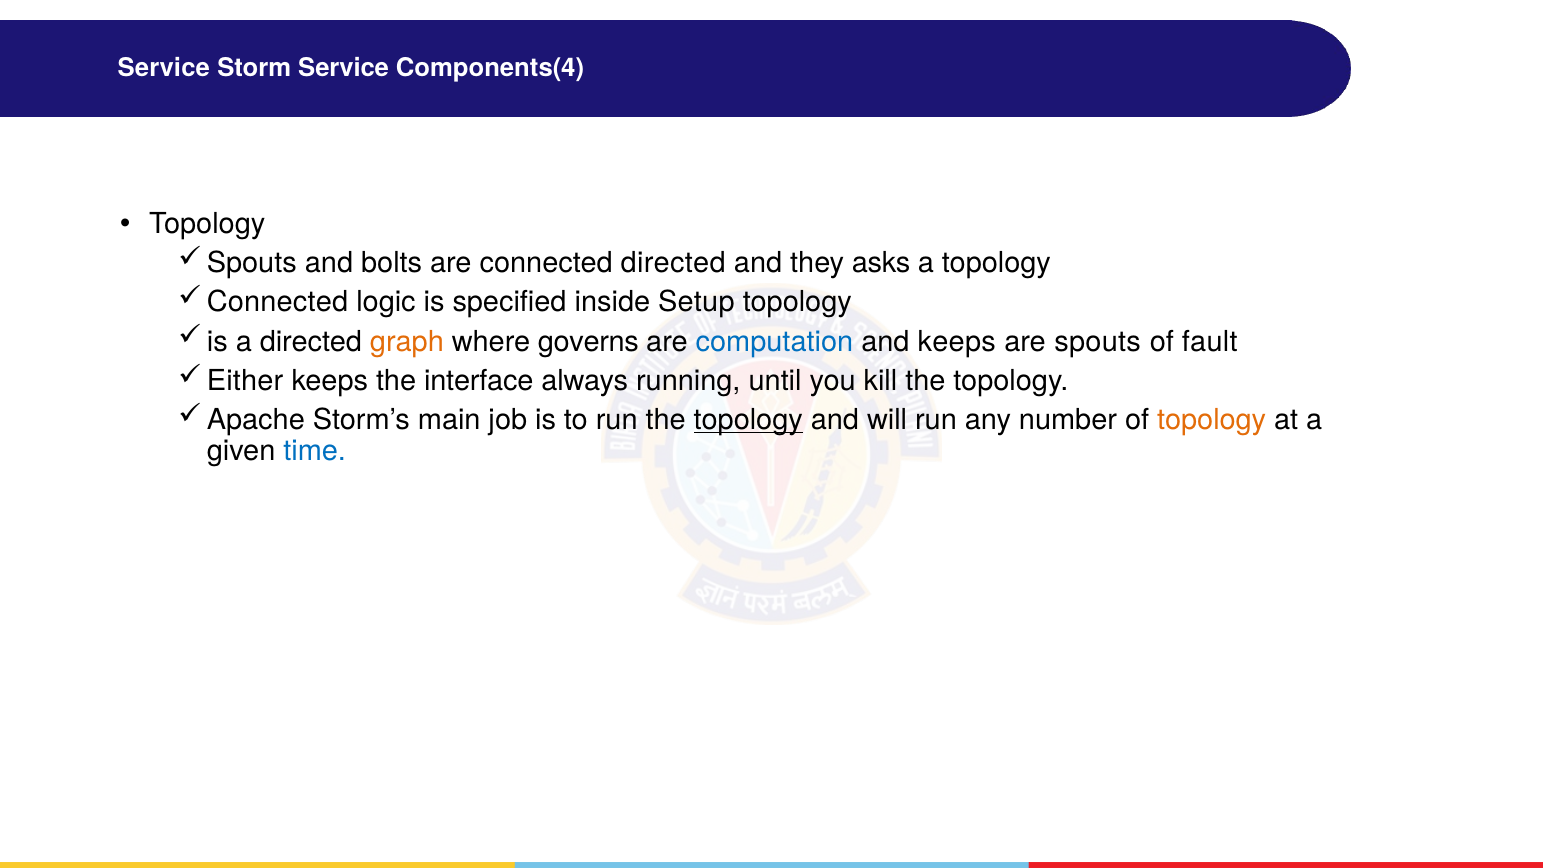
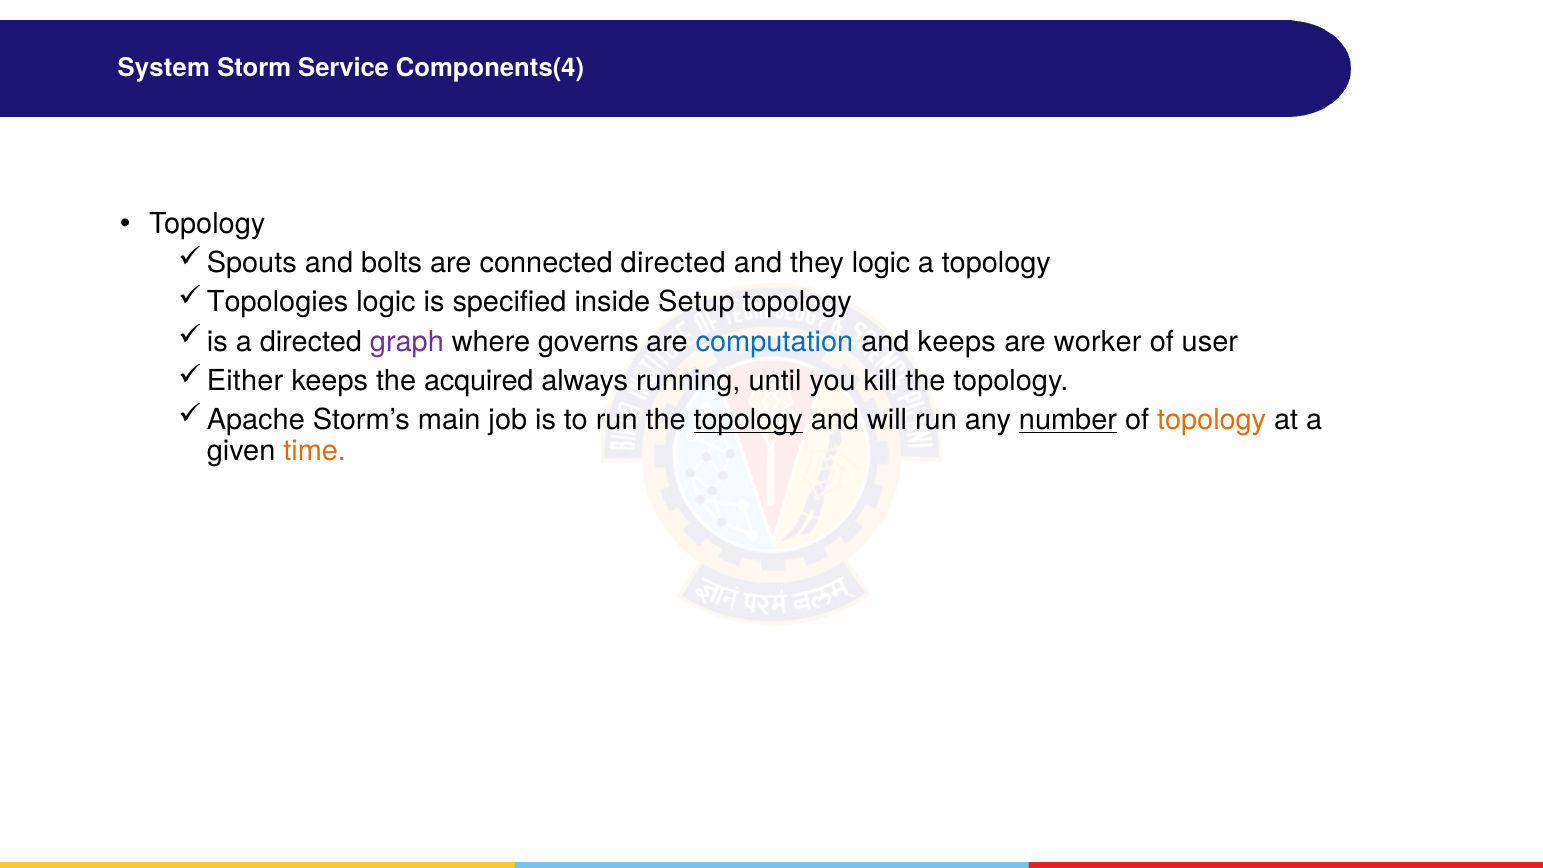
Service: Service -> System (164, 68)
they asks: asks -> logic (881, 263)
Connected: Connected -> Topologies (278, 302)
graph colour: orange -> purple (407, 342)
are spouts: spouts -> worker (1098, 342)
fault: fault -> user (1210, 342)
interface: interface -> acquired (479, 381)
number underline: none -> present (1068, 420)
time colour: blue -> orange (315, 451)
